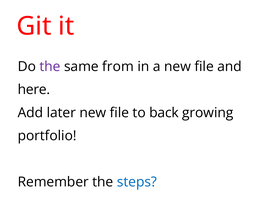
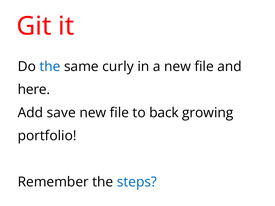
the colour: purple -> blue (50, 67)
from: from -> curly (118, 67)
later: later -> save (61, 113)
